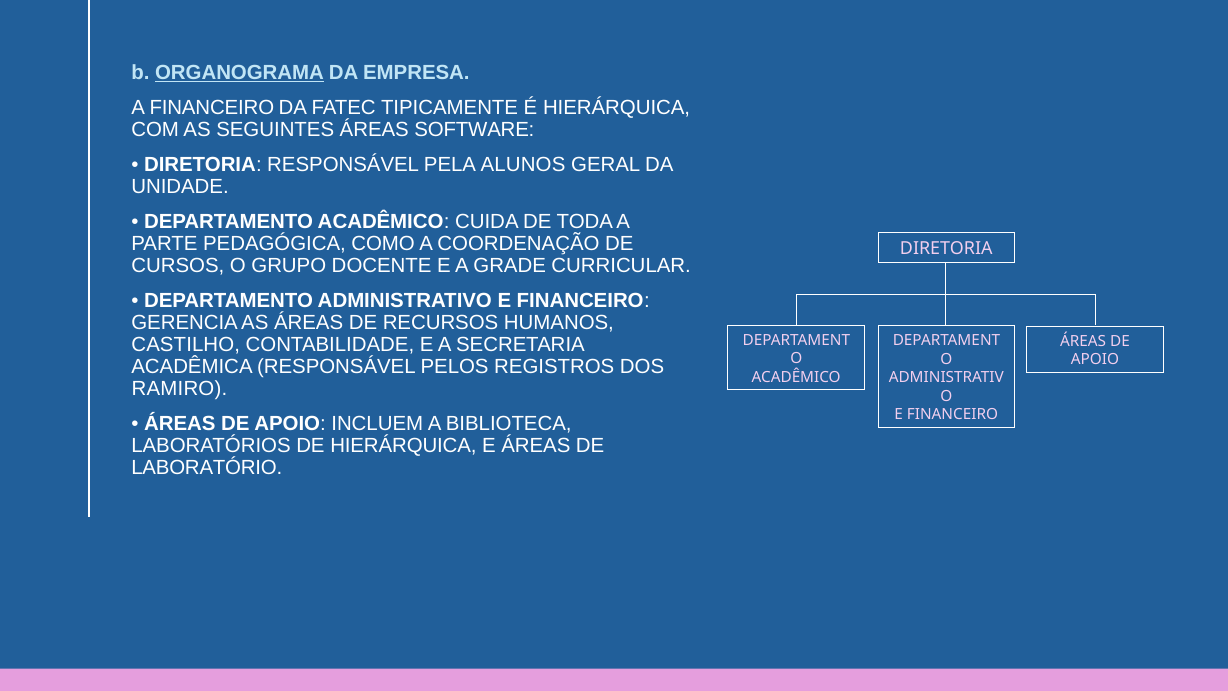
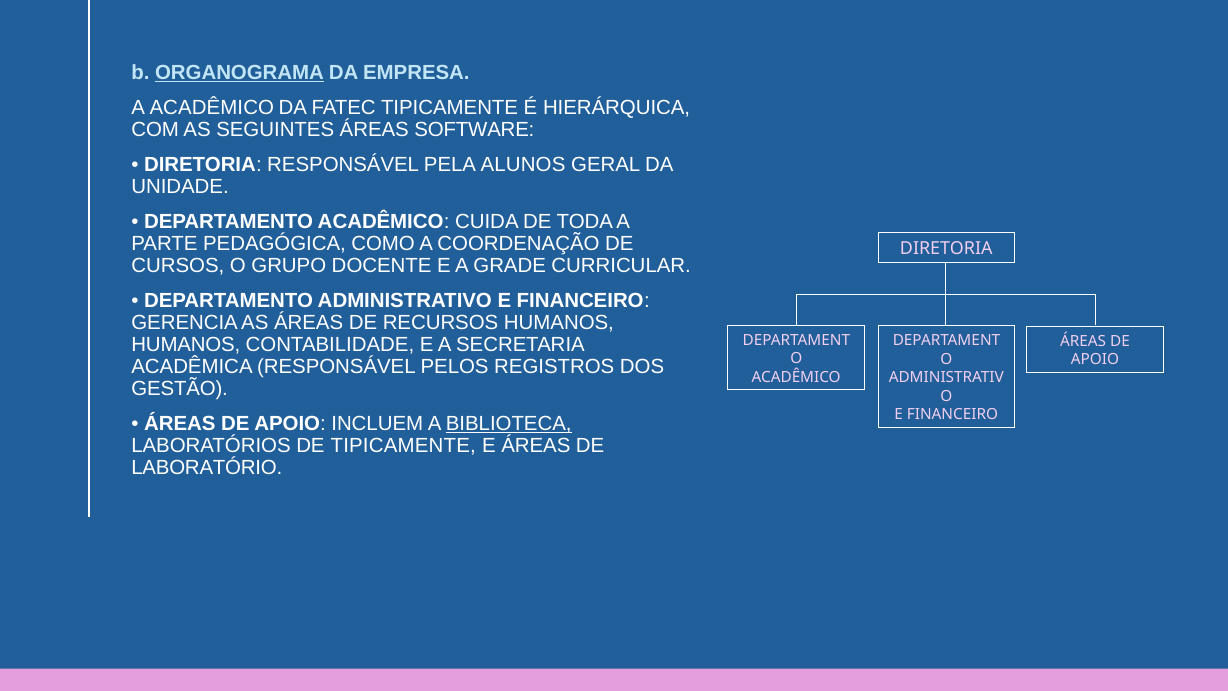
A FINANCEIRO: FINANCEIRO -> ACADÊMICO (212, 108)
CASTILHO: CASTILHO -> HUMANOS (186, 345)
RAMIRO: RAMIRO -> GESTÃO (180, 389)
BIBLIOTECA underline: none -> present (509, 424)
DE HIERÁRQUICA: HIERÁRQUICA -> TIPICAMENTE (403, 446)
